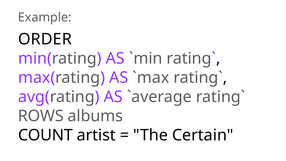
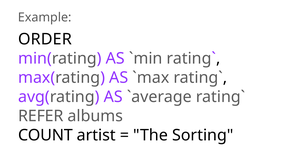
ROWS: ROWS -> REFER (41, 116)
Certain: Certain -> Sorting (203, 135)
